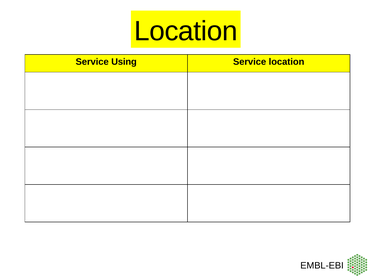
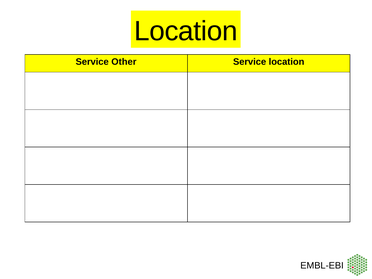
Using: Using -> Other (124, 62)
